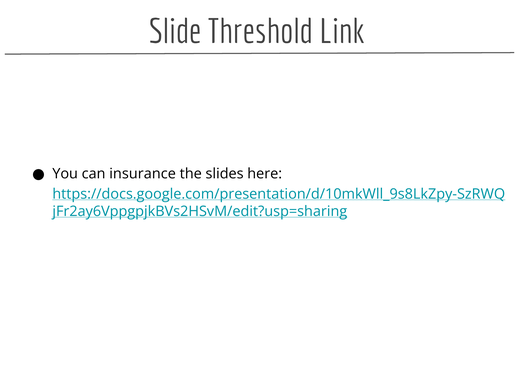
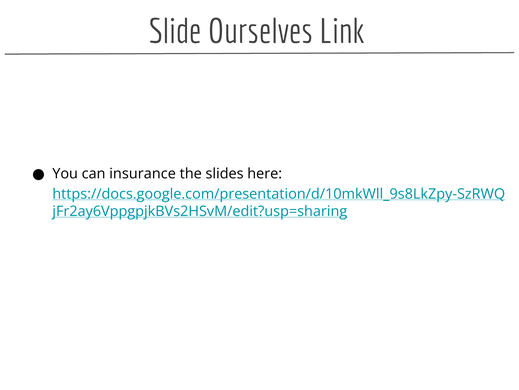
Threshold: Threshold -> Ourselves (260, 32)
